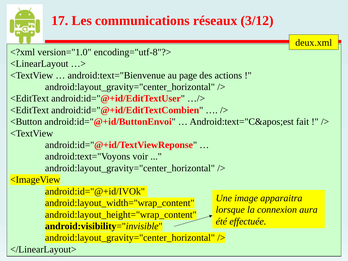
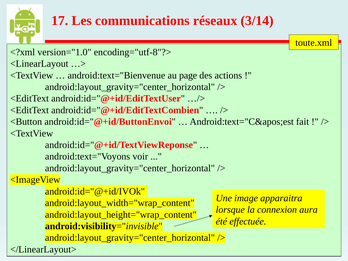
3/12: 3/12 -> 3/14 (257, 21)
deux.xml: deux.xml -> toute.xml (314, 43)
